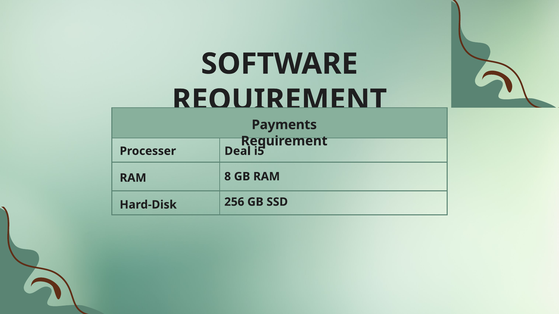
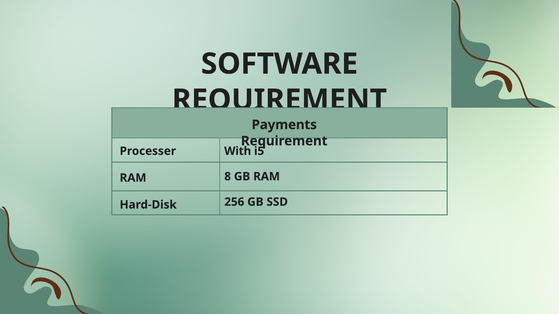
Deal: Deal -> With (238, 151)
